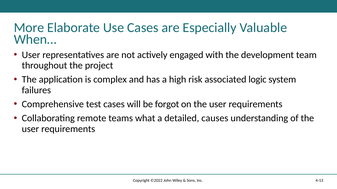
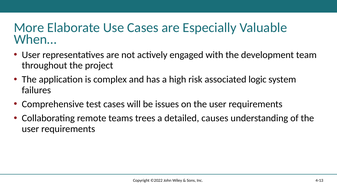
forgot: forgot -> issues (167, 104)
what: what -> trees (145, 119)
